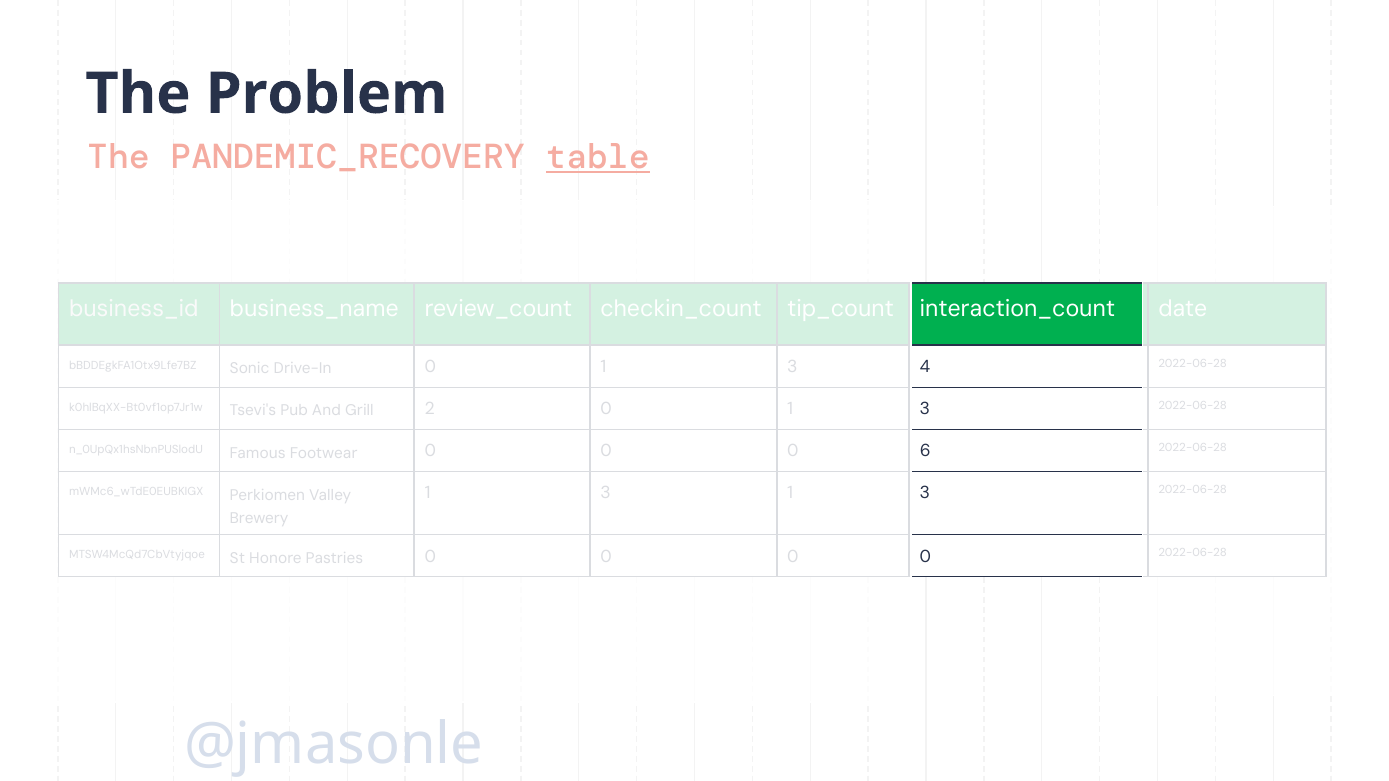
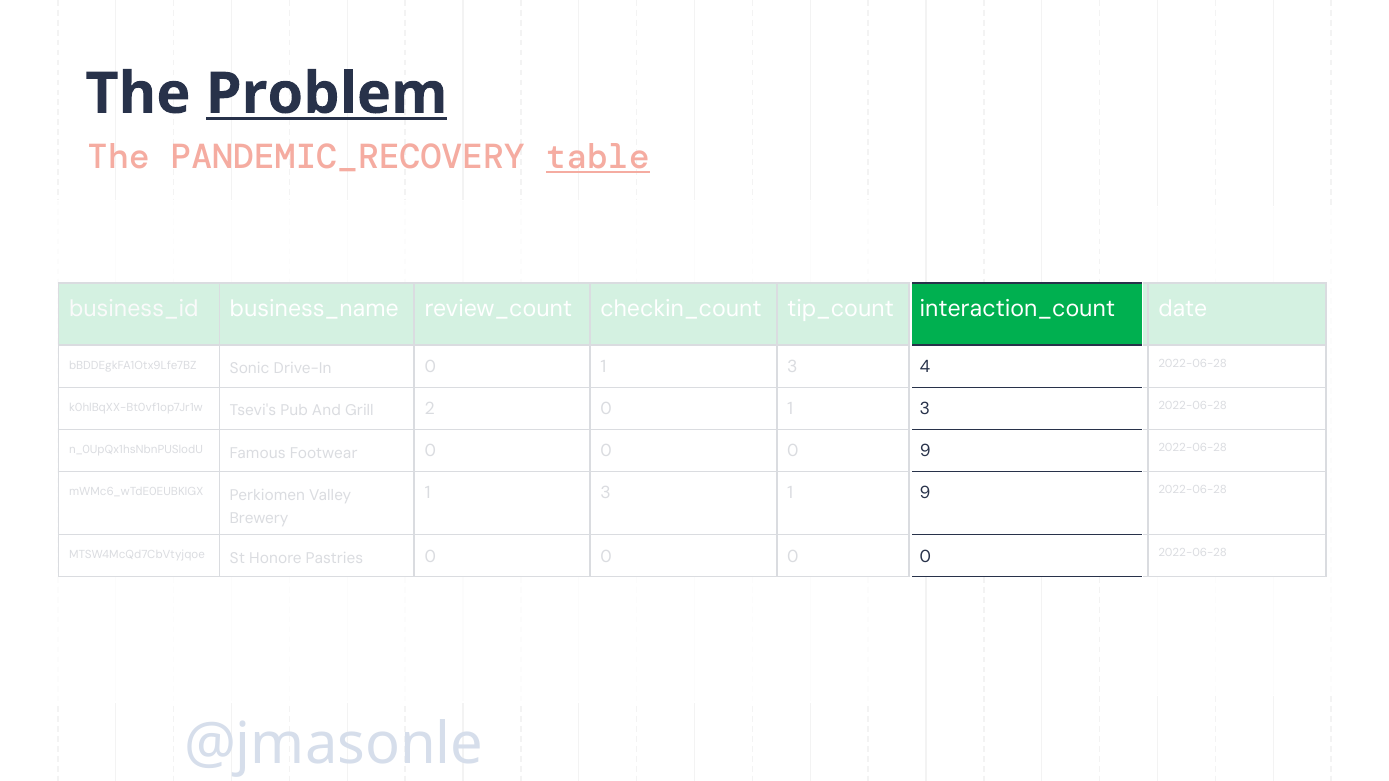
Problem underline: none -> present (327, 94)
6: 6 -> 9 (925, 451)
3: 3 -> 9 (925, 493)
